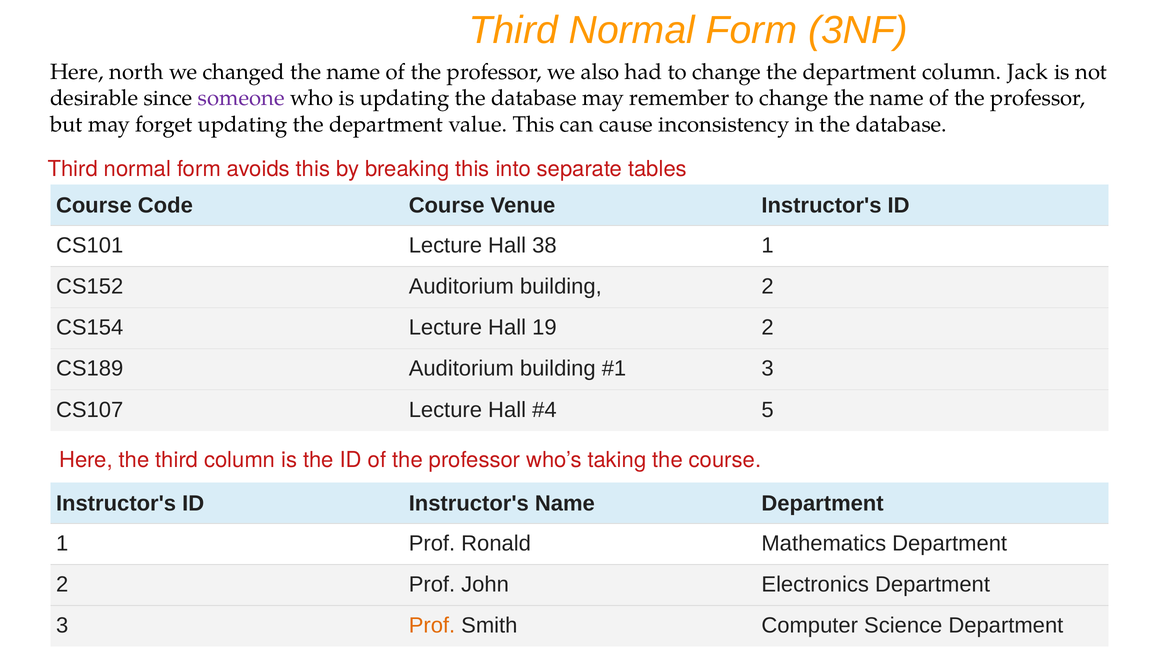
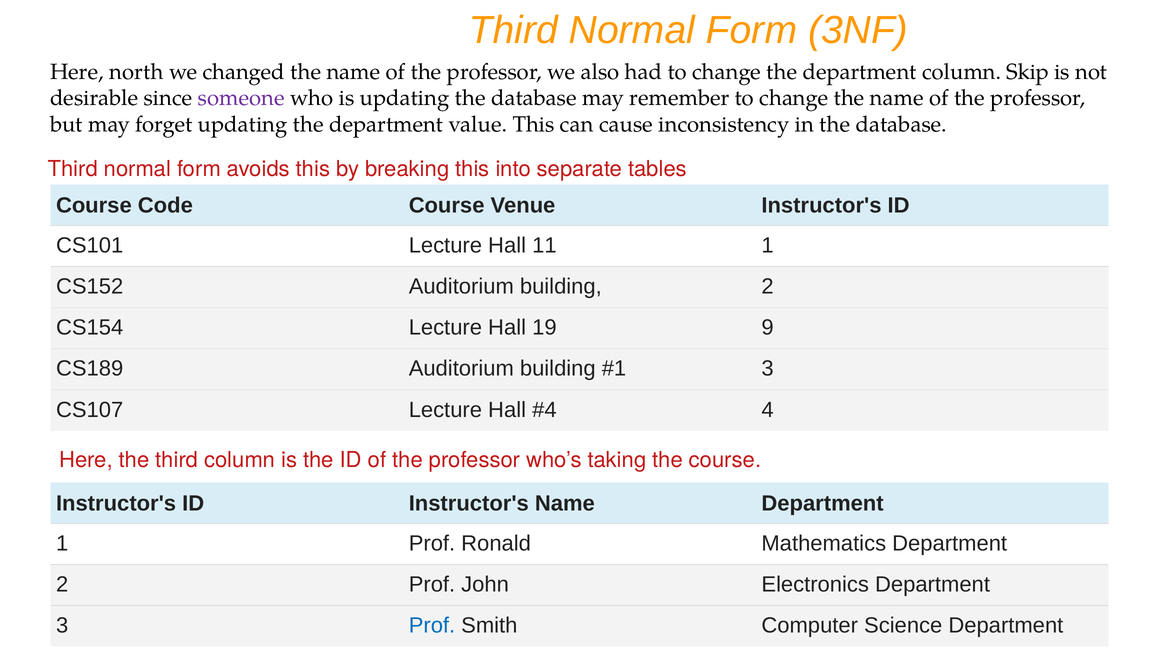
Jack: Jack -> Skip (1028, 72)
38: 38 -> 11 (544, 246)
19 2: 2 -> 9 (768, 328)
5: 5 -> 4 (768, 410)
Prof colour: orange -> blue (432, 626)
